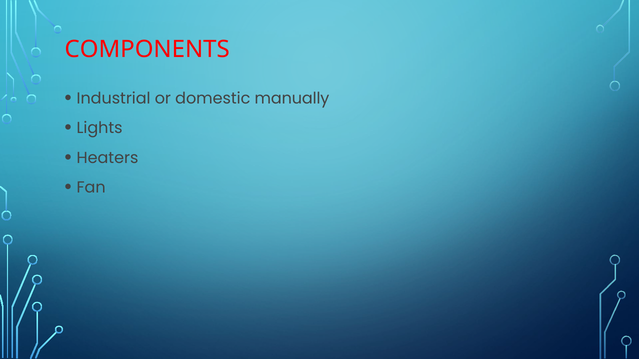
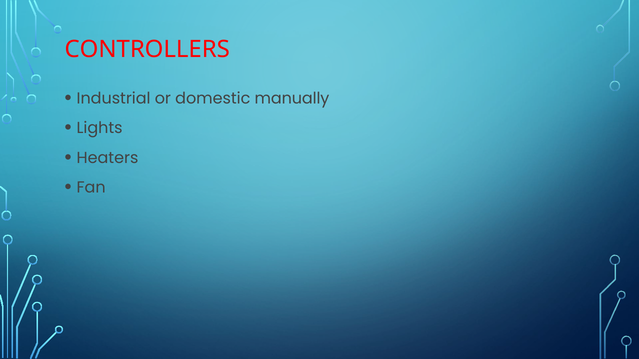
COMPONENTS: COMPONENTS -> CONTROLLERS (147, 50)
